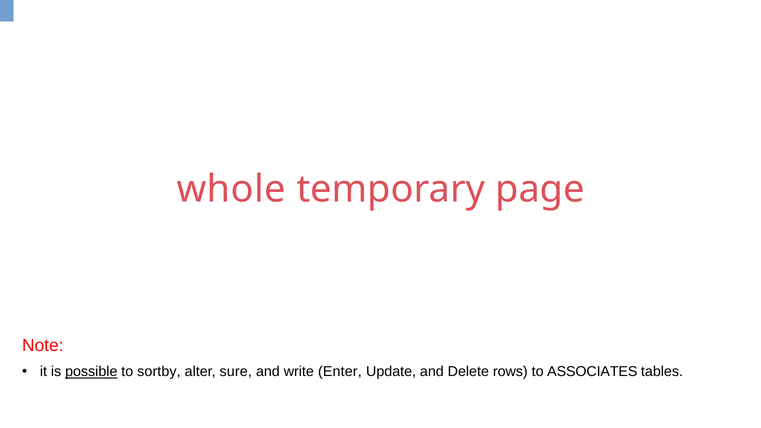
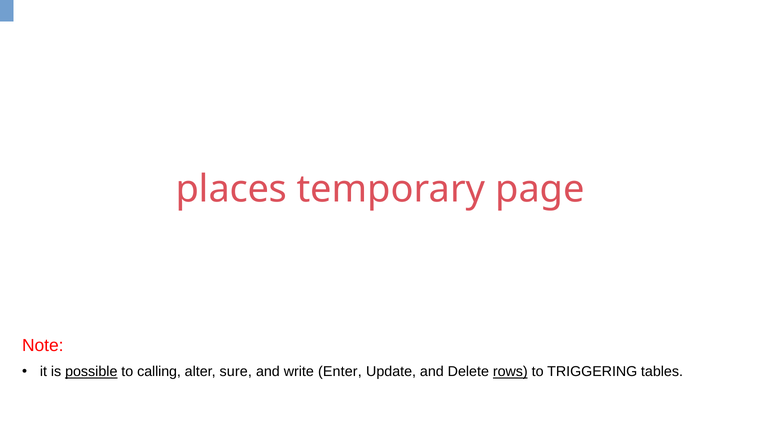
whole: whole -> places (231, 189)
sortby: sortby -> calling (159, 372)
rows underline: none -> present (510, 372)
ASSOCIATES: ASSOCIATES -> TRIGGERING (592, 372)
